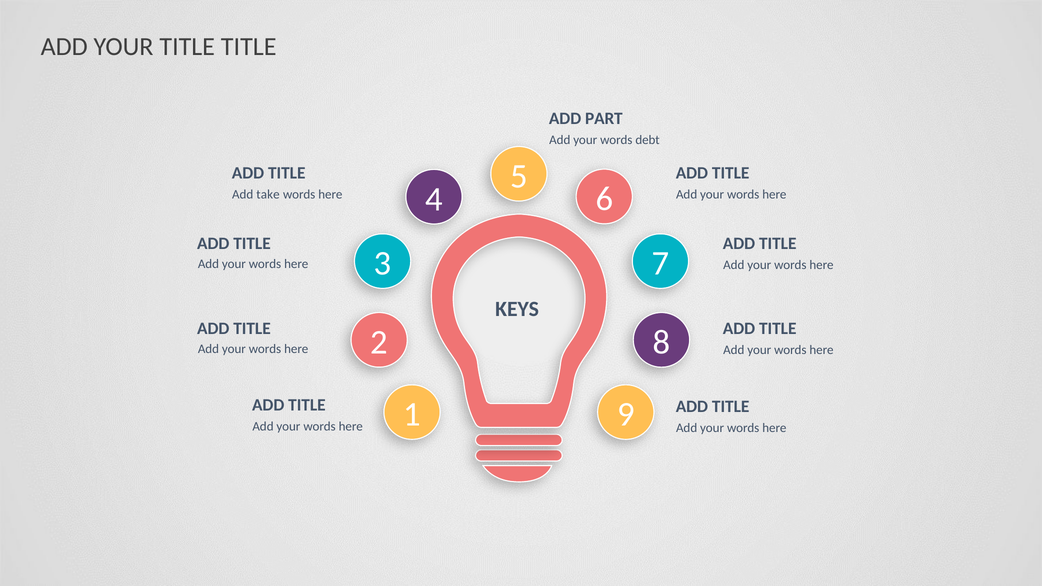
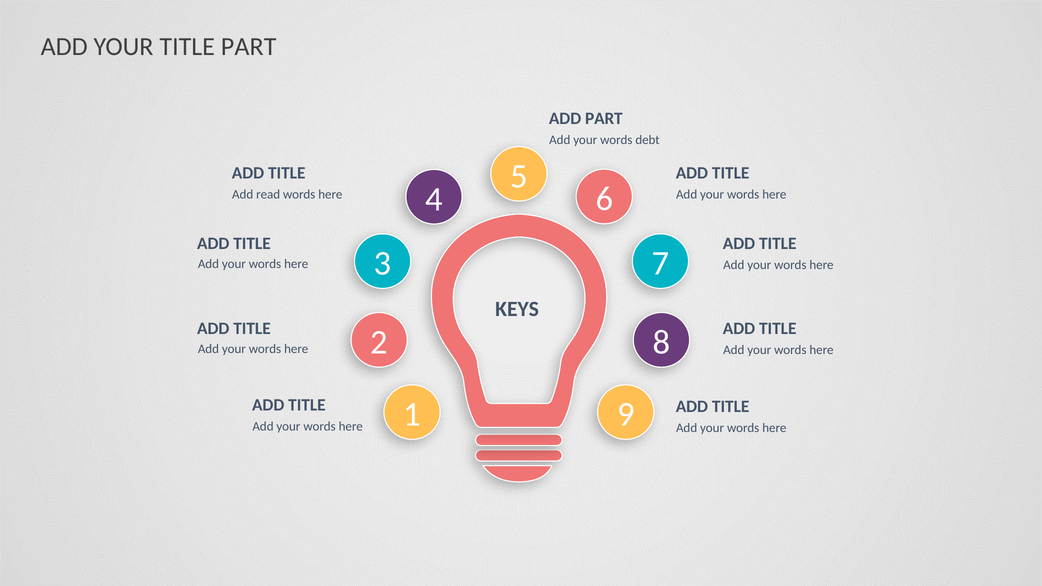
TITLE TITLE: TITLE -> PART (249, 47)
take: take -> read (268, 194)
